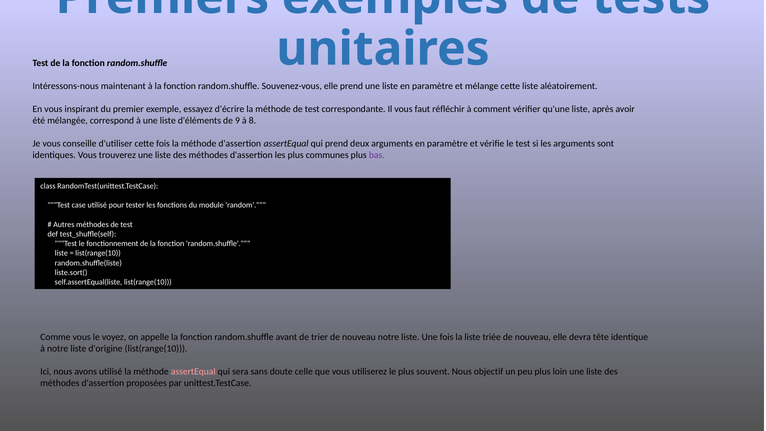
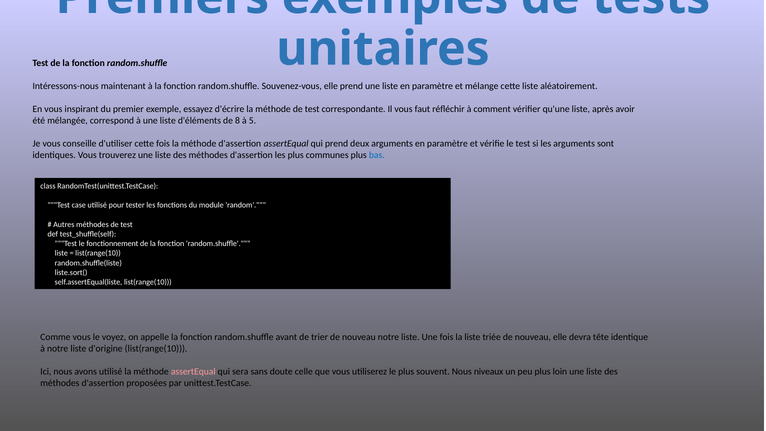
9: 9 -> 8 (237, 121)
8: 8 -> 5 (252, 121)
bas colour: purple -> blue (377, 155)
objectif: objectif -> niveaux (489, 372)
